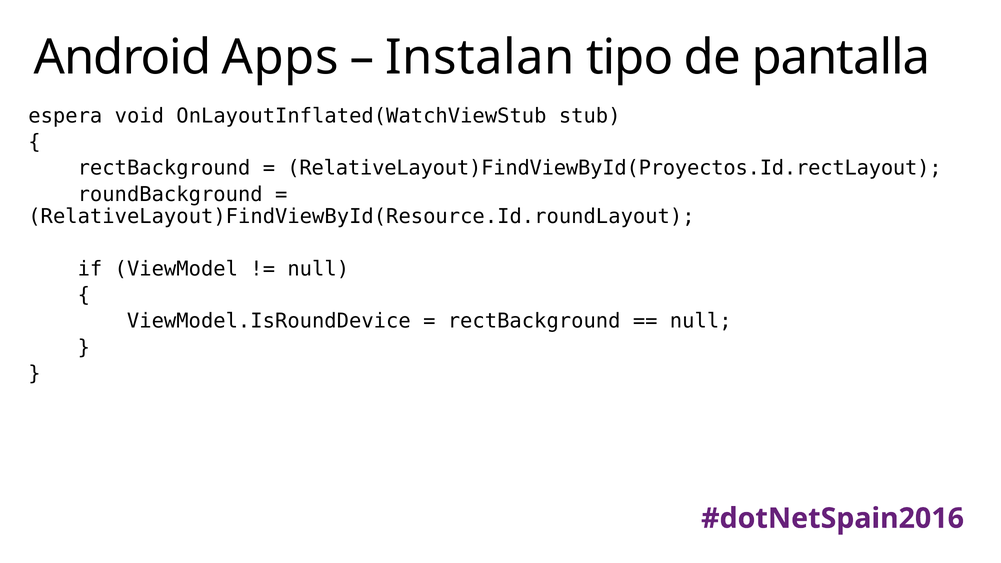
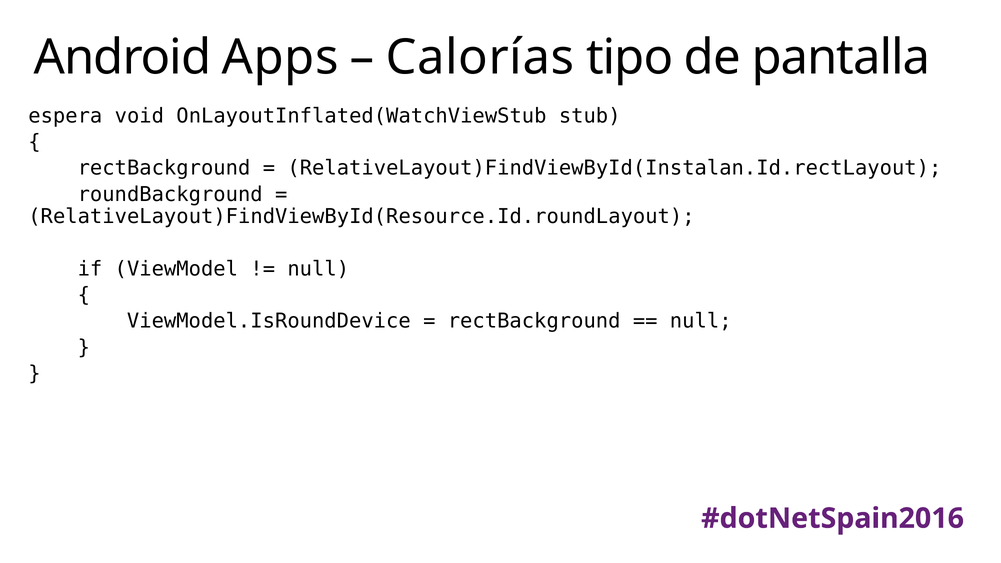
Instalan: Instalan -> Calorías (480, 57)
RelativeLayout)FindViewById(Proyectos.Id.rectLayout: RelativeLayout)FindViewById(Proyectos.Id.rectLayout -> RelativeLayout)FindViewById(Instalan.Id.rectLayout (614, 168)
